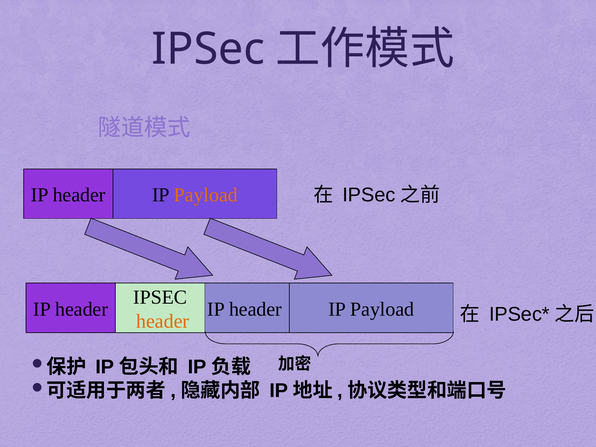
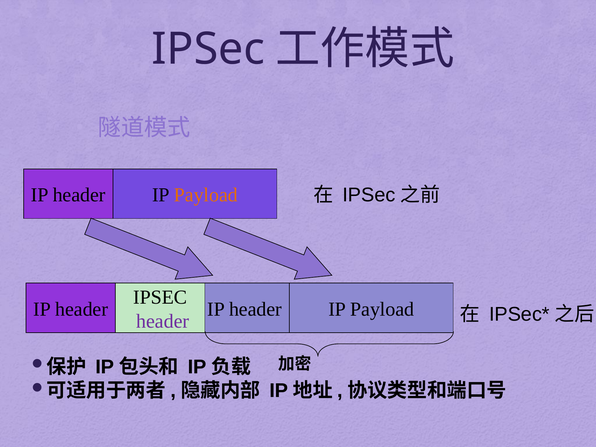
header colour: orange -> purple (163, 321)
